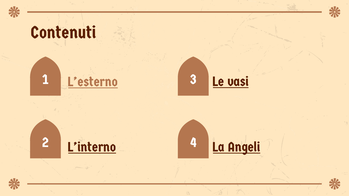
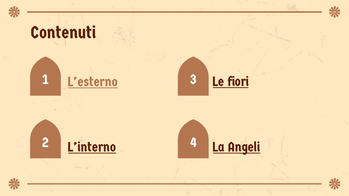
vasi: vasi -> fiori (238, 82)
